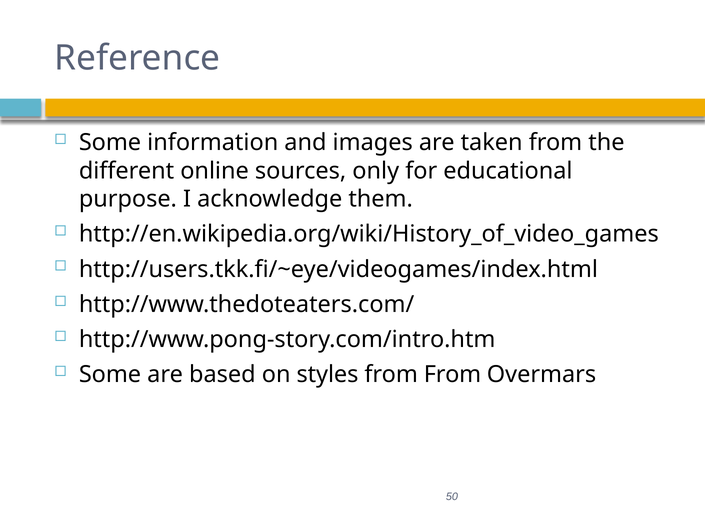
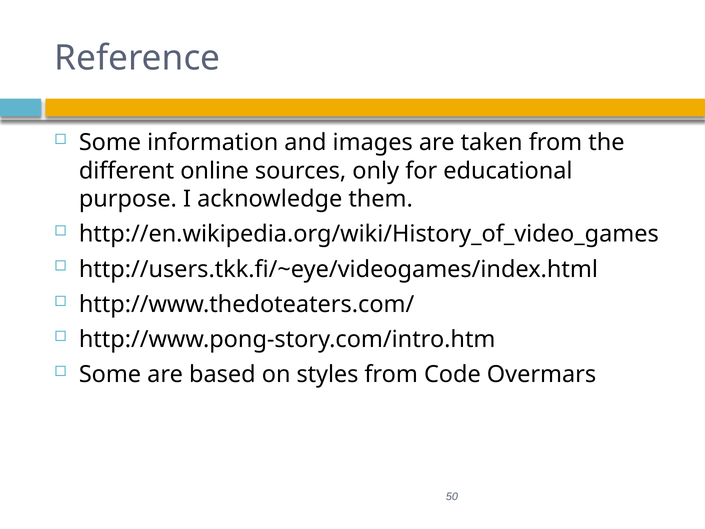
from From: From -> Code (452, 374)
